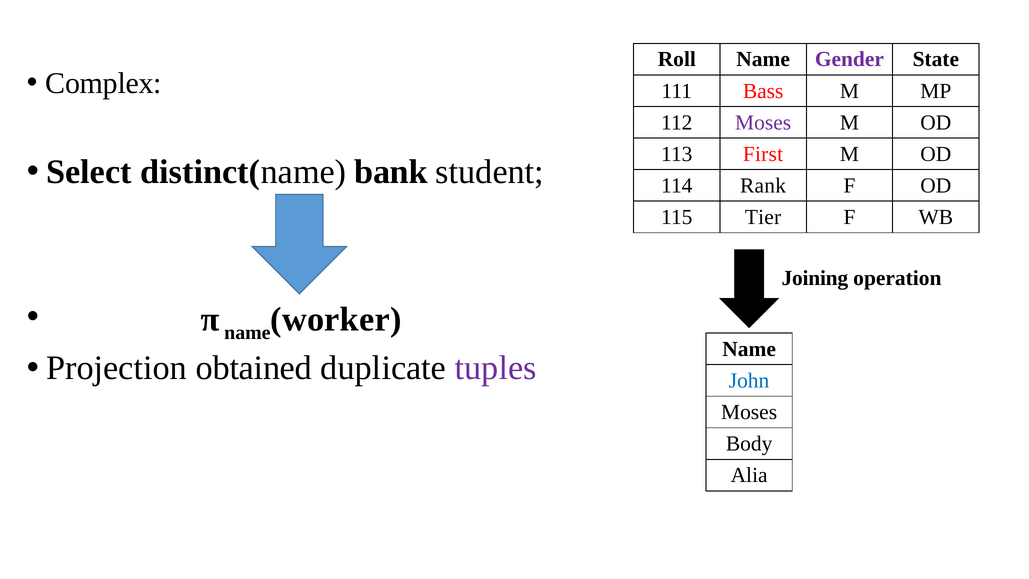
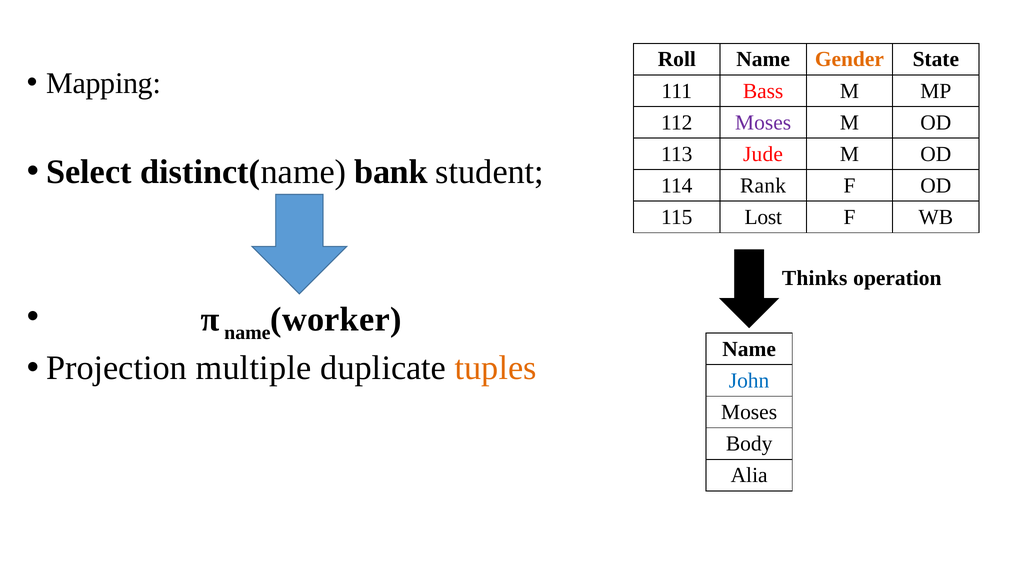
Gender colour: purple -> orange (849, 59)
Complex: Complex -> Mapping (104, 83)
First: First -> Jude (763, 154)
Tier: Tier -> Lost (763, 217)
Joining: Joining -> Thinks (815, 278)
obtained: obtained -> multiple (254, 368)
tuples colour: purple -> orange (496, 368)
